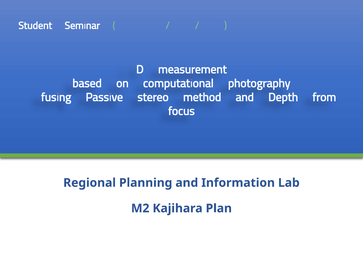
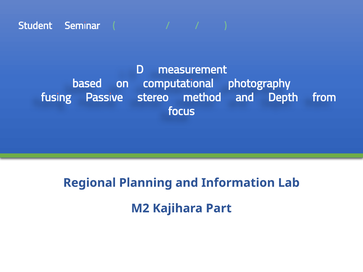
Plan: Plan -> Part (219, 209)
